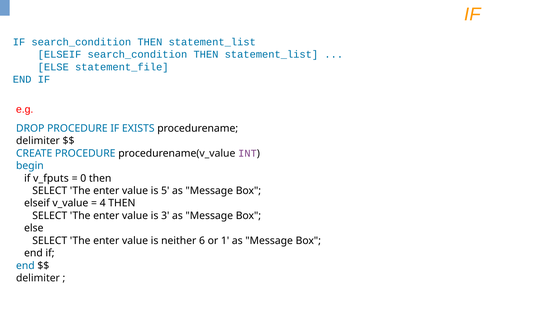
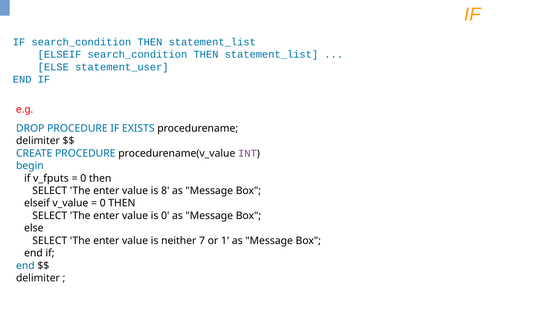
statement_file: statement_file -> statement_user (122, 67)
5: 5 -> 8 (165, 190)
4: 4 -> 0 (103, 203)
is 3: 3 -> 0 (165, 215)
6: 6 -> 7 (202, 240)
